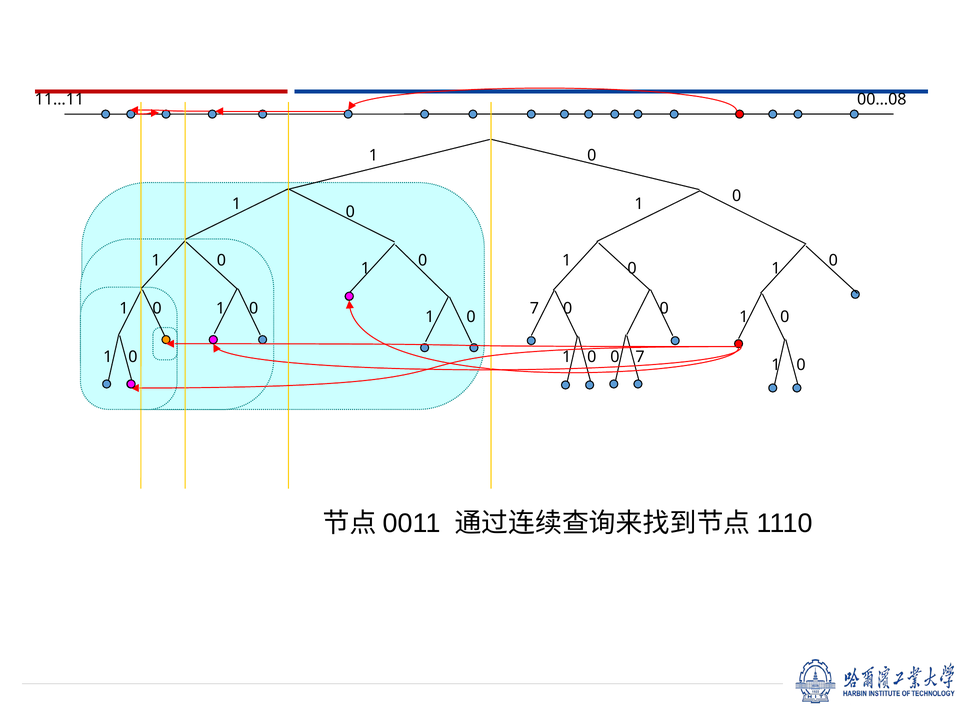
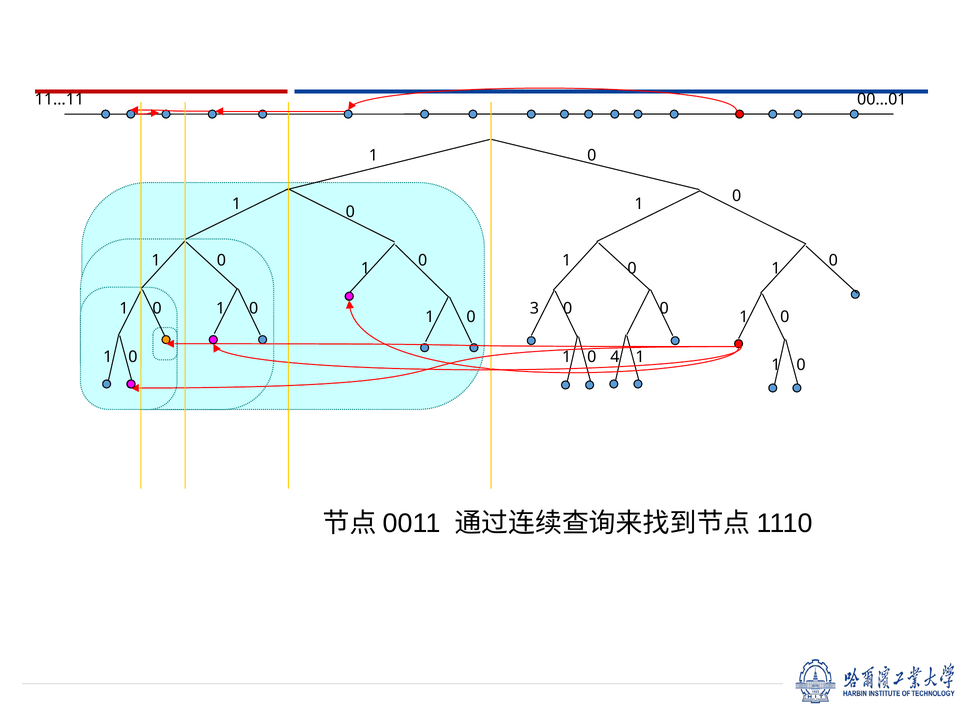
00…08: 00…08 -> 00…01 (882, 99)
1 7: 7 -> 3 (534, 308)
0: 0 -> 4 (615, 357)
0 7: 7 -> 1 (640, 357)
